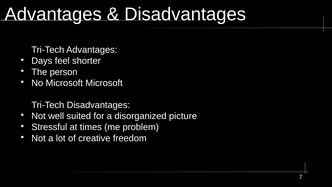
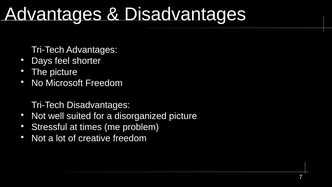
The person: person -> picture (64, 72)
Microsoft Microsoft: Microsoft -> Freedom (104, 83)
